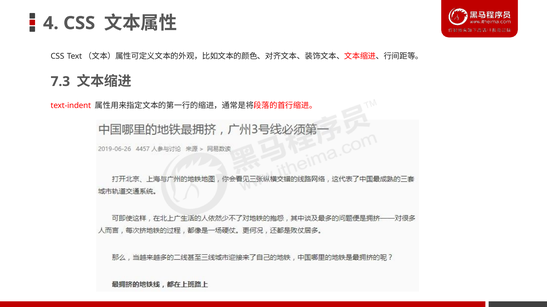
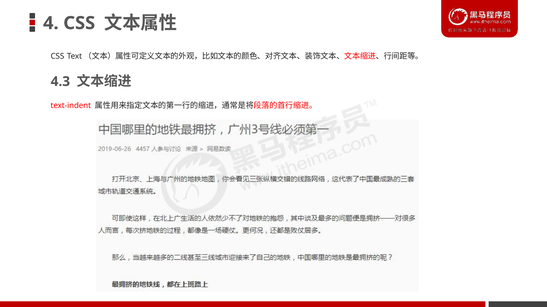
7.3: 7.3 -> 4.3 (60, 82)
